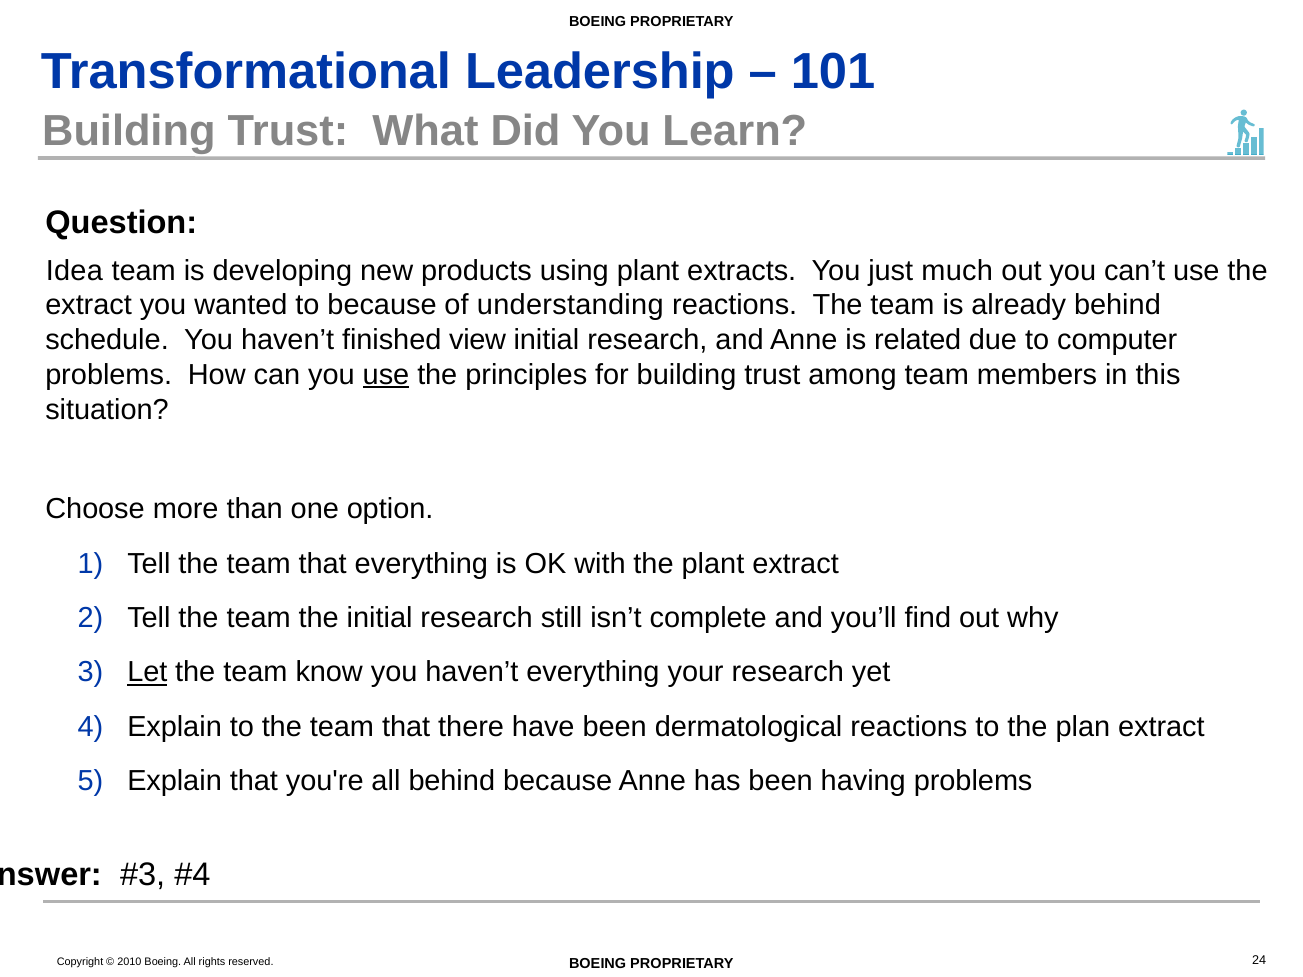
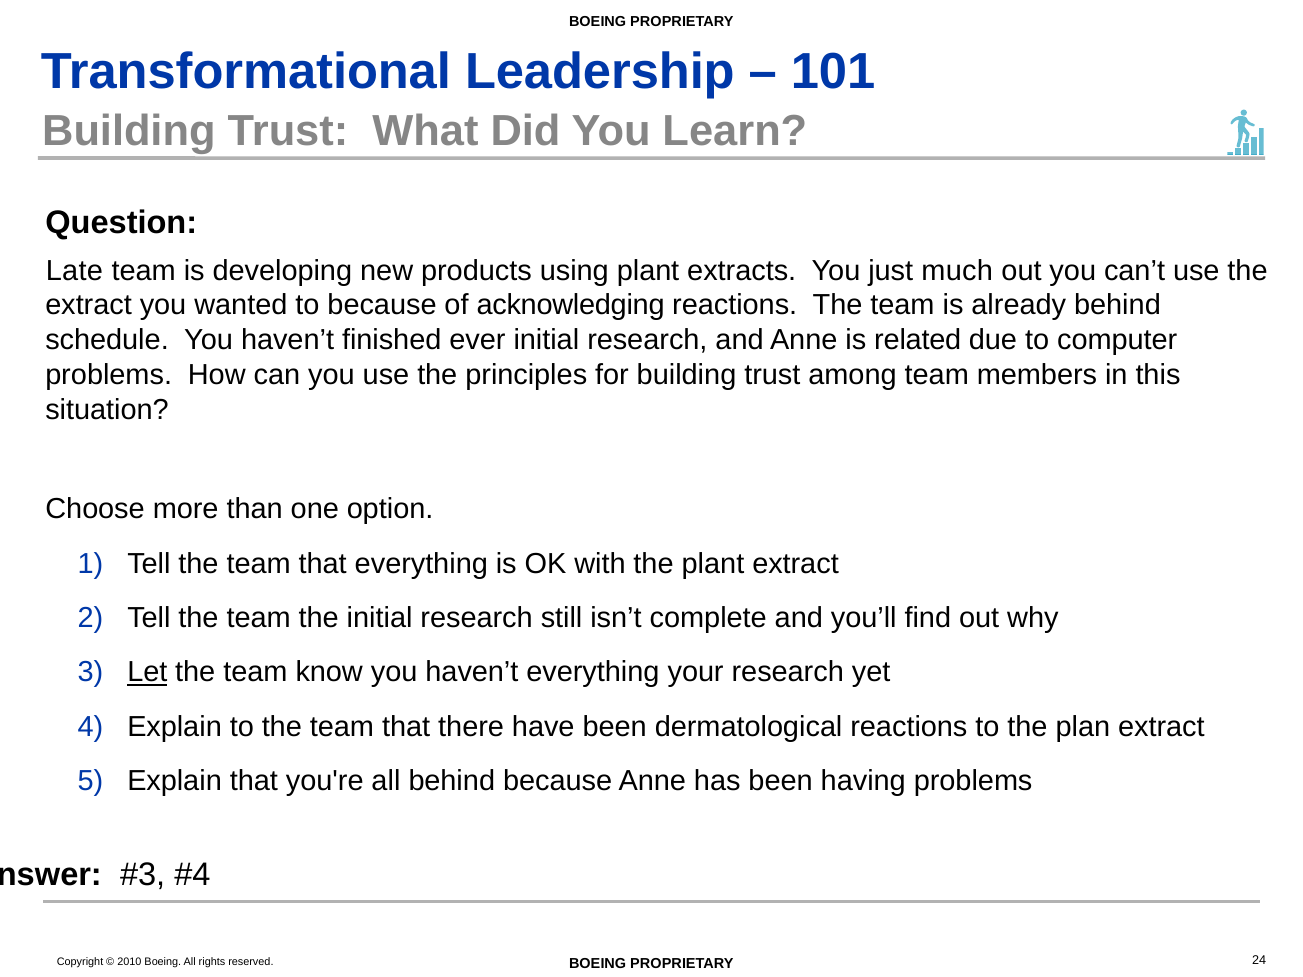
Idea: Idea -> Late (74, 271)
understanding: understanding -> acknowledging (571, 305)
view: view -> ever (477, 340)
use underline: present -> none (386, 375)
